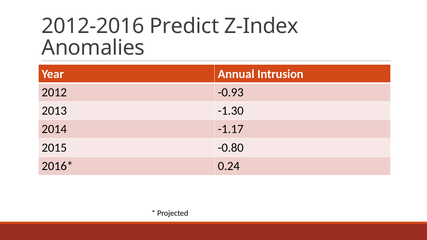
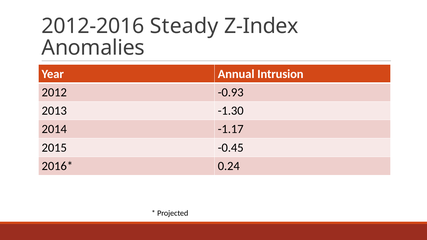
Predict: Predict -> Steady (184, 26)
-0.80: -0.80 -> -0.45 (231, 148)
